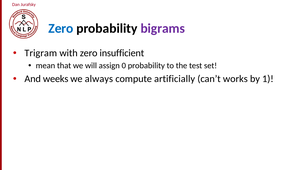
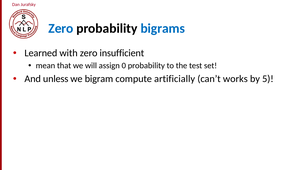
bigrams colour: purple -> blue (163, 29)
Trigram: Trigram -> Learned (41, 53)
weeks: weeks -> unless (56, 79)
always: always -> bigram (99, 79)
1: 1 -> 5 (268, 79)
